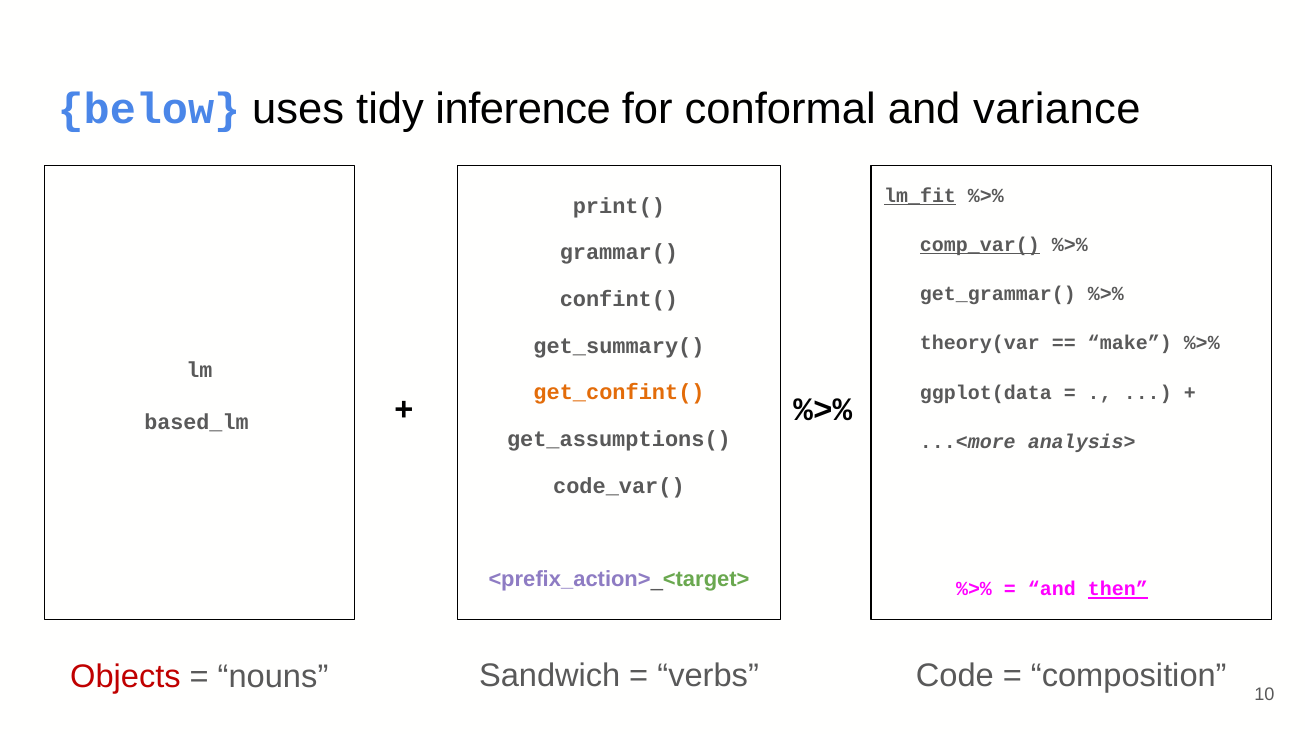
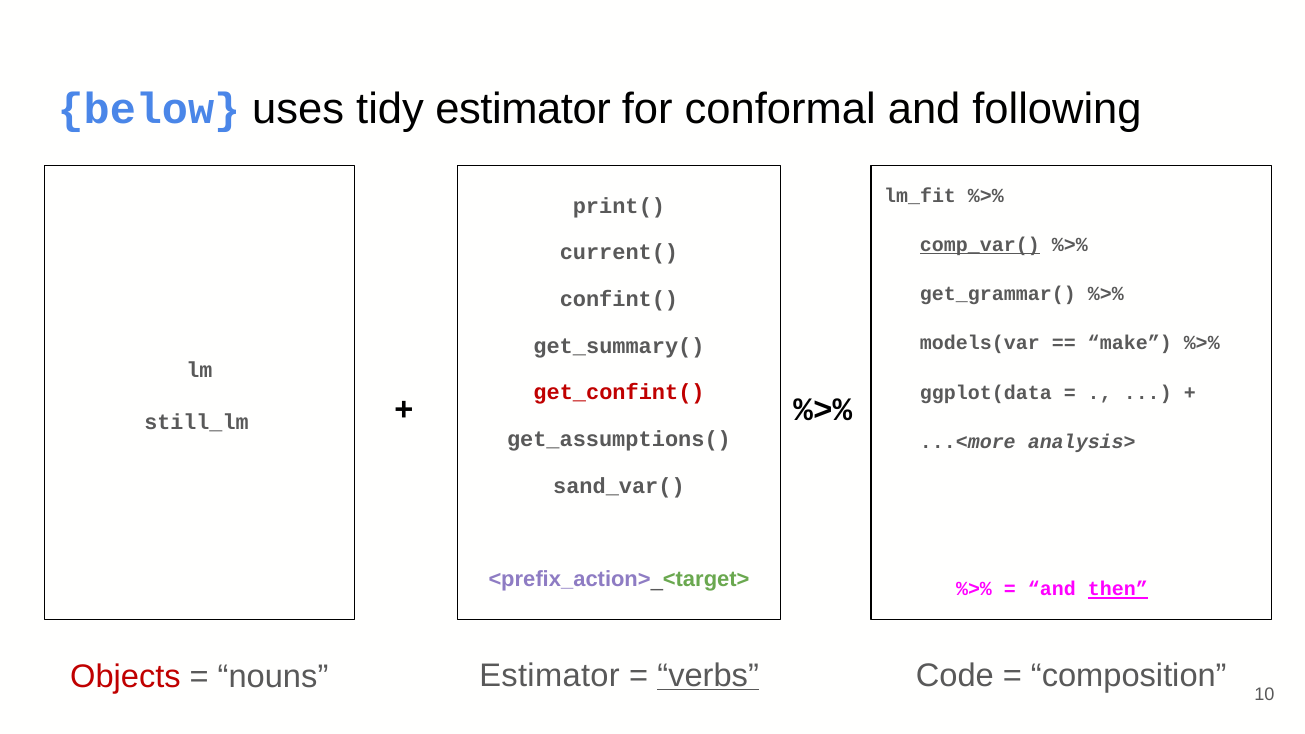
tidy inference: inference -> estimator (523, 109)
variance: variance -> following (1057, 109)
lm_fit underline: present -> none (920, 196)
grammar(: grammar( -> current( (619, 253)
theory(var: theory(var -> models(var (980, 343)
get_confint( colour: orange -> red (619, 393)
based_lm: based_lm -> still_lm (196, 422)
code_var(: code_var( -> sand_var( (619, 486)
nouns Sandwich: Sandwich -> Estimator (550, 676)
verbs underline: none -> present (708, 676)
